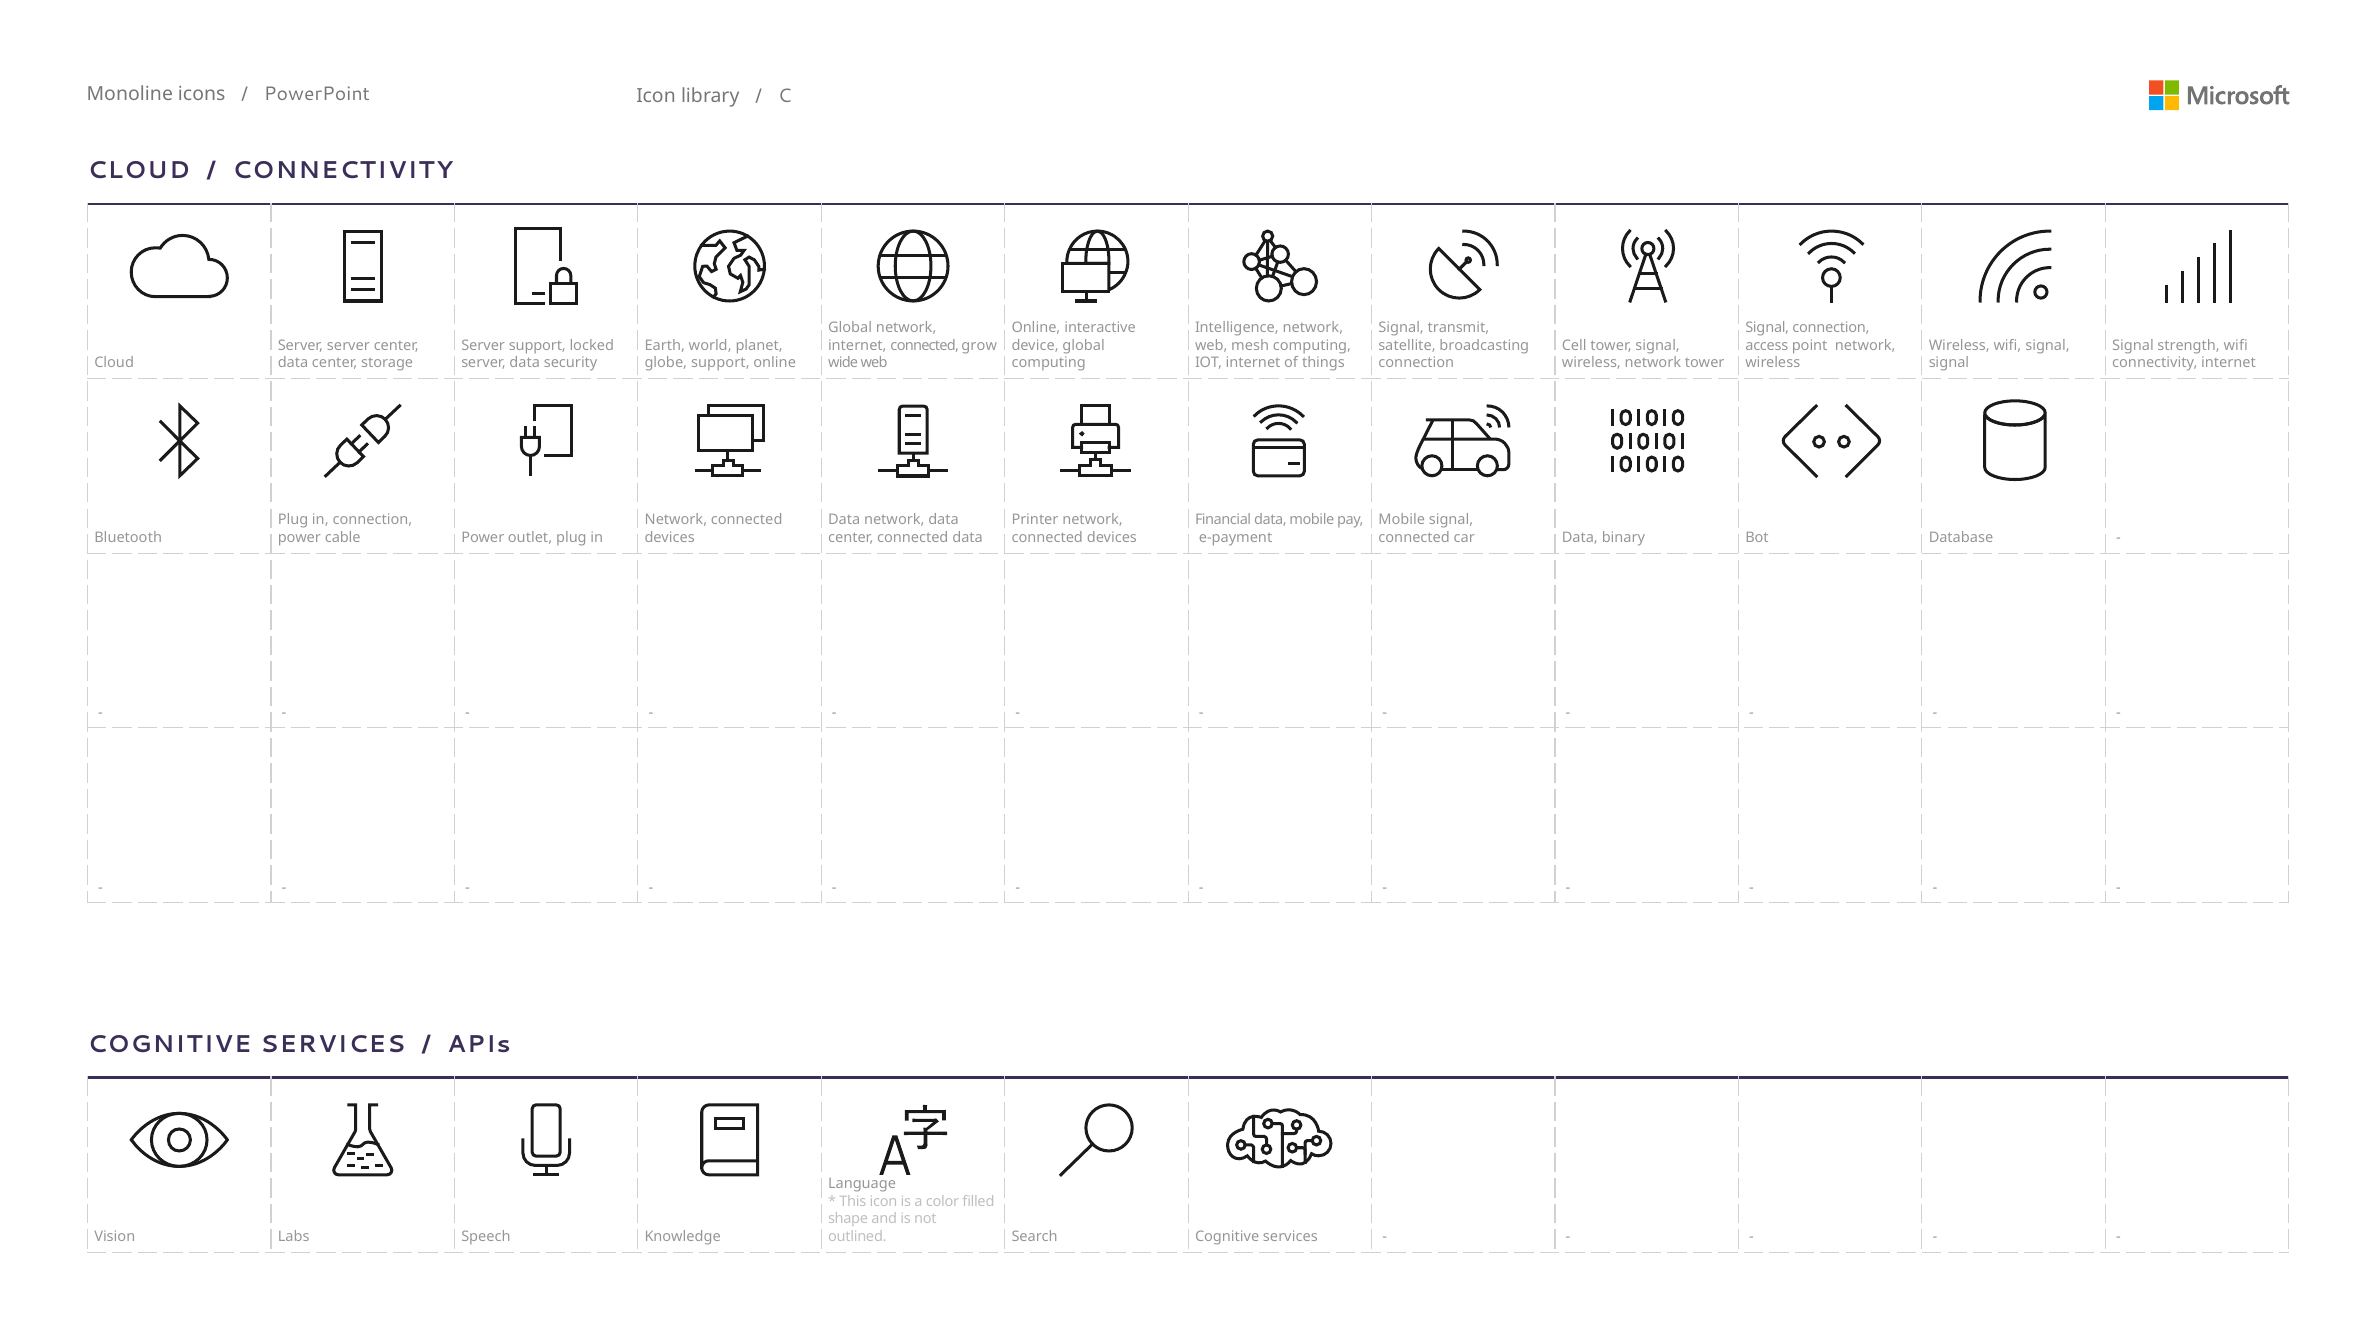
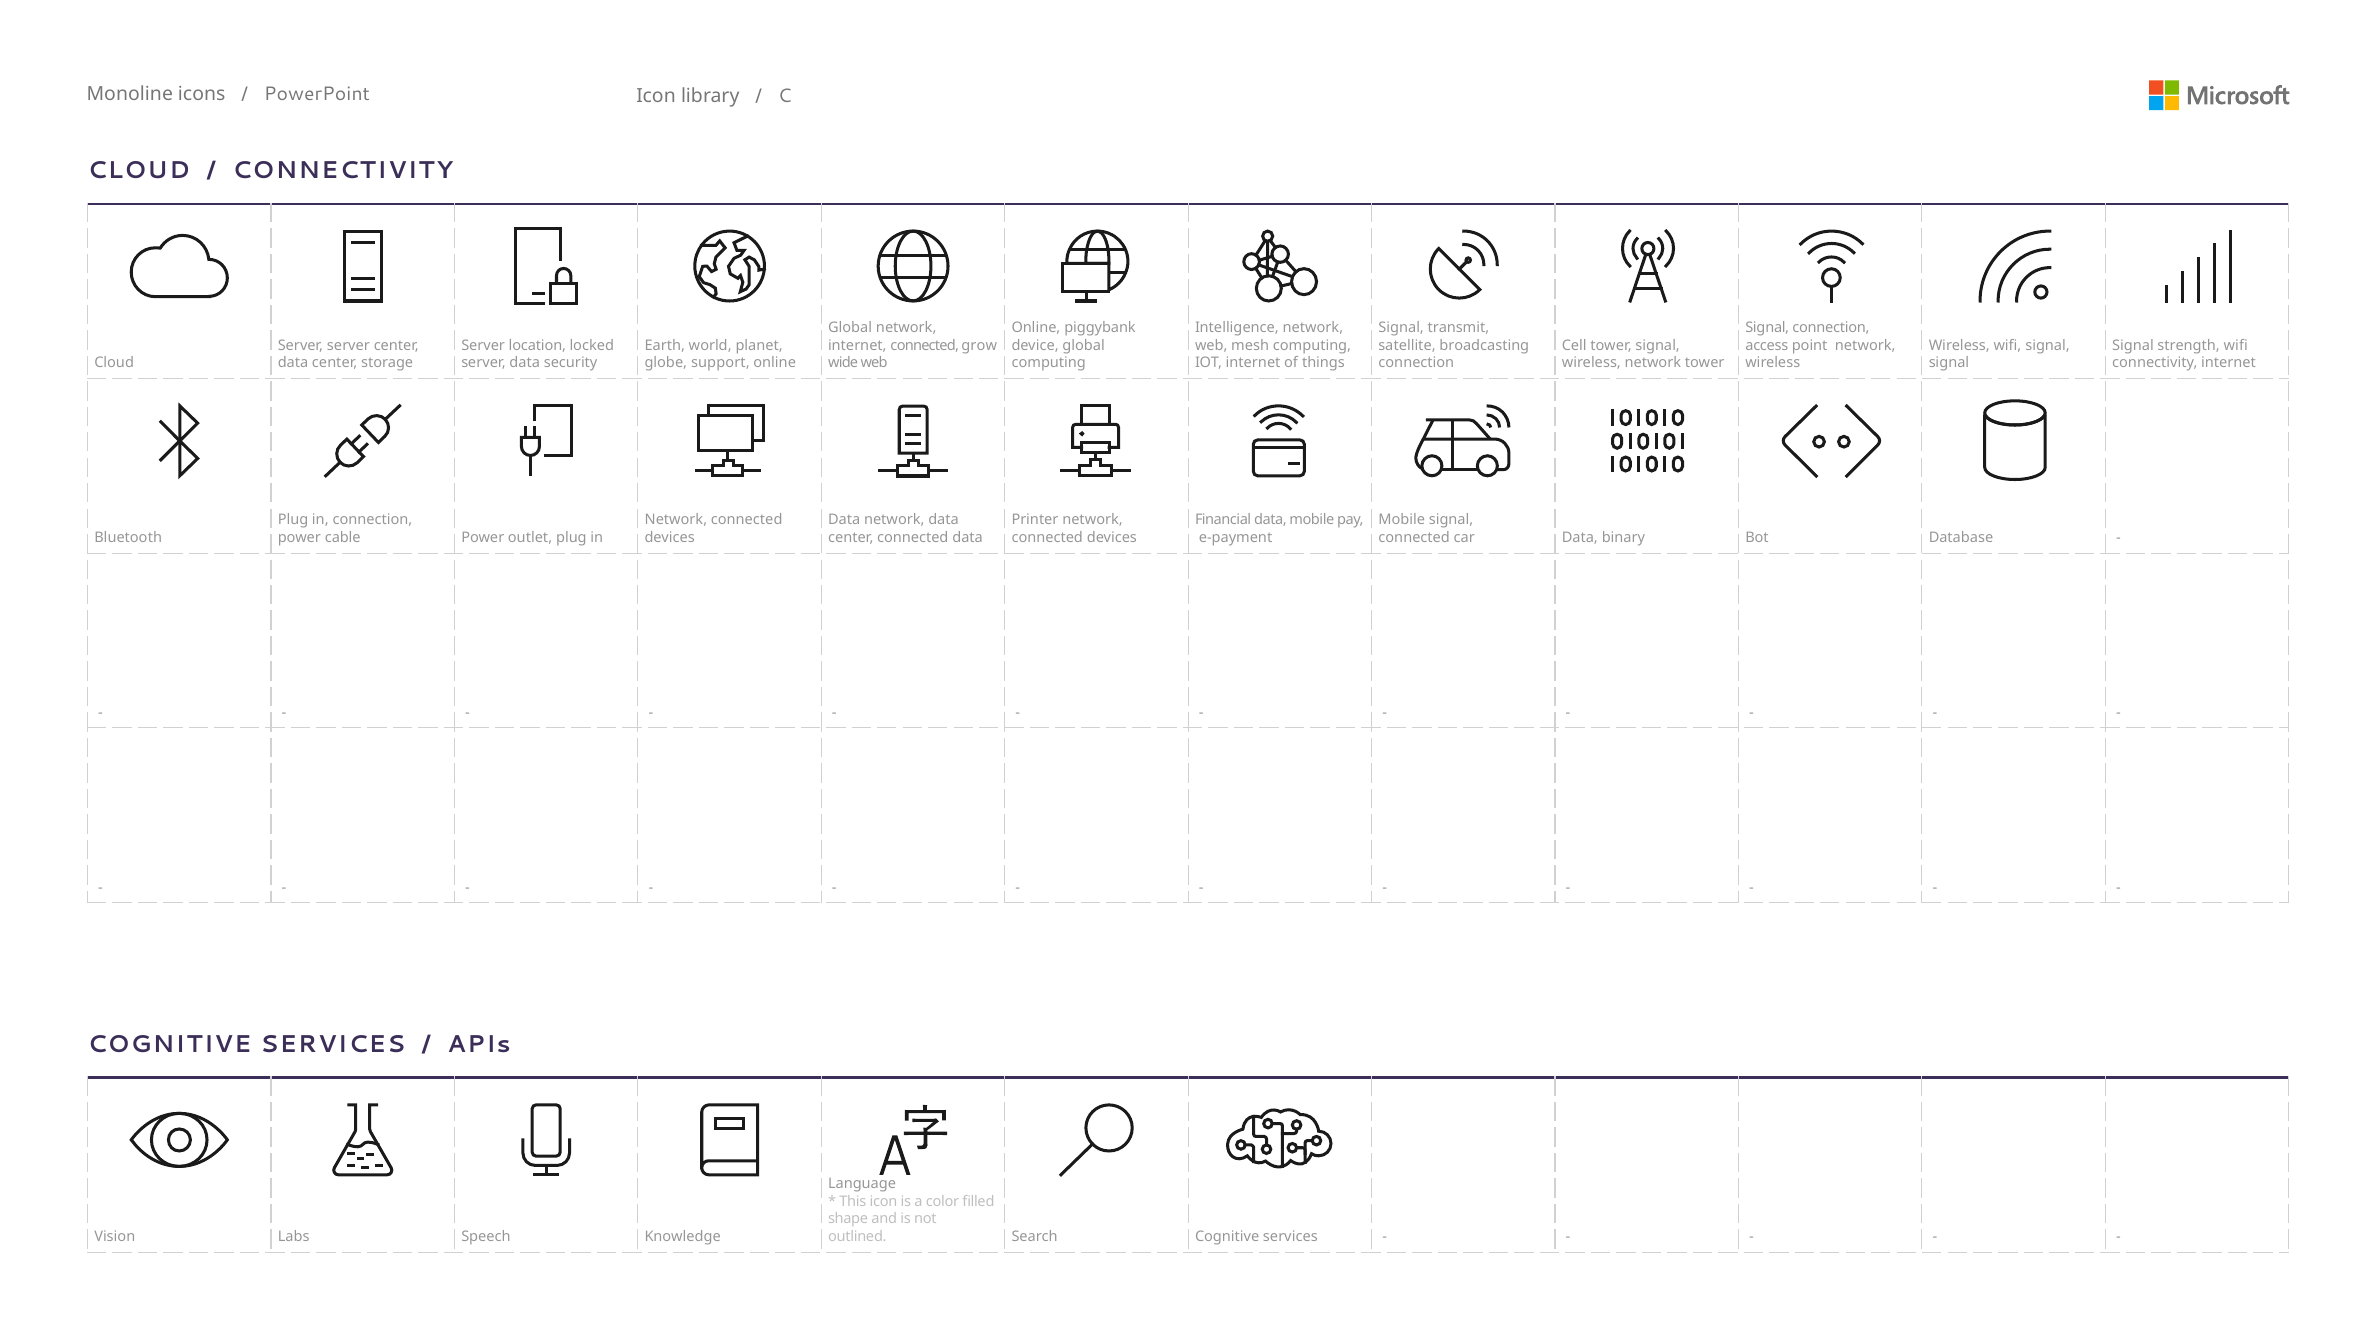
interactive: interactive -> piggybank (1100, 327)
Server support: support -> location (537, 345)
